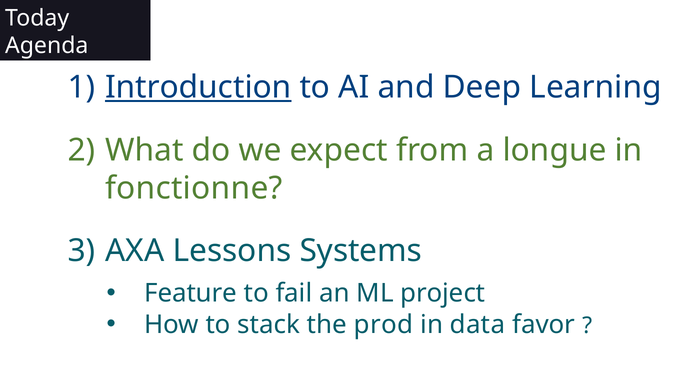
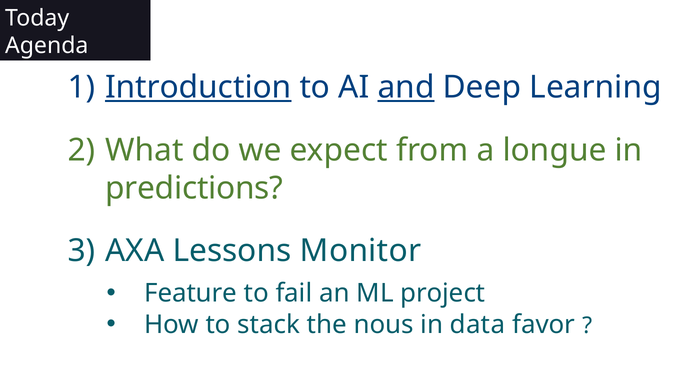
and underline: none -> present (406, 88)
fonctionne: fonctionne -> predictions (194, 188)
Systems: Systems -> Monitor (361, 251)
prod: prod -> nous (384, 325)
